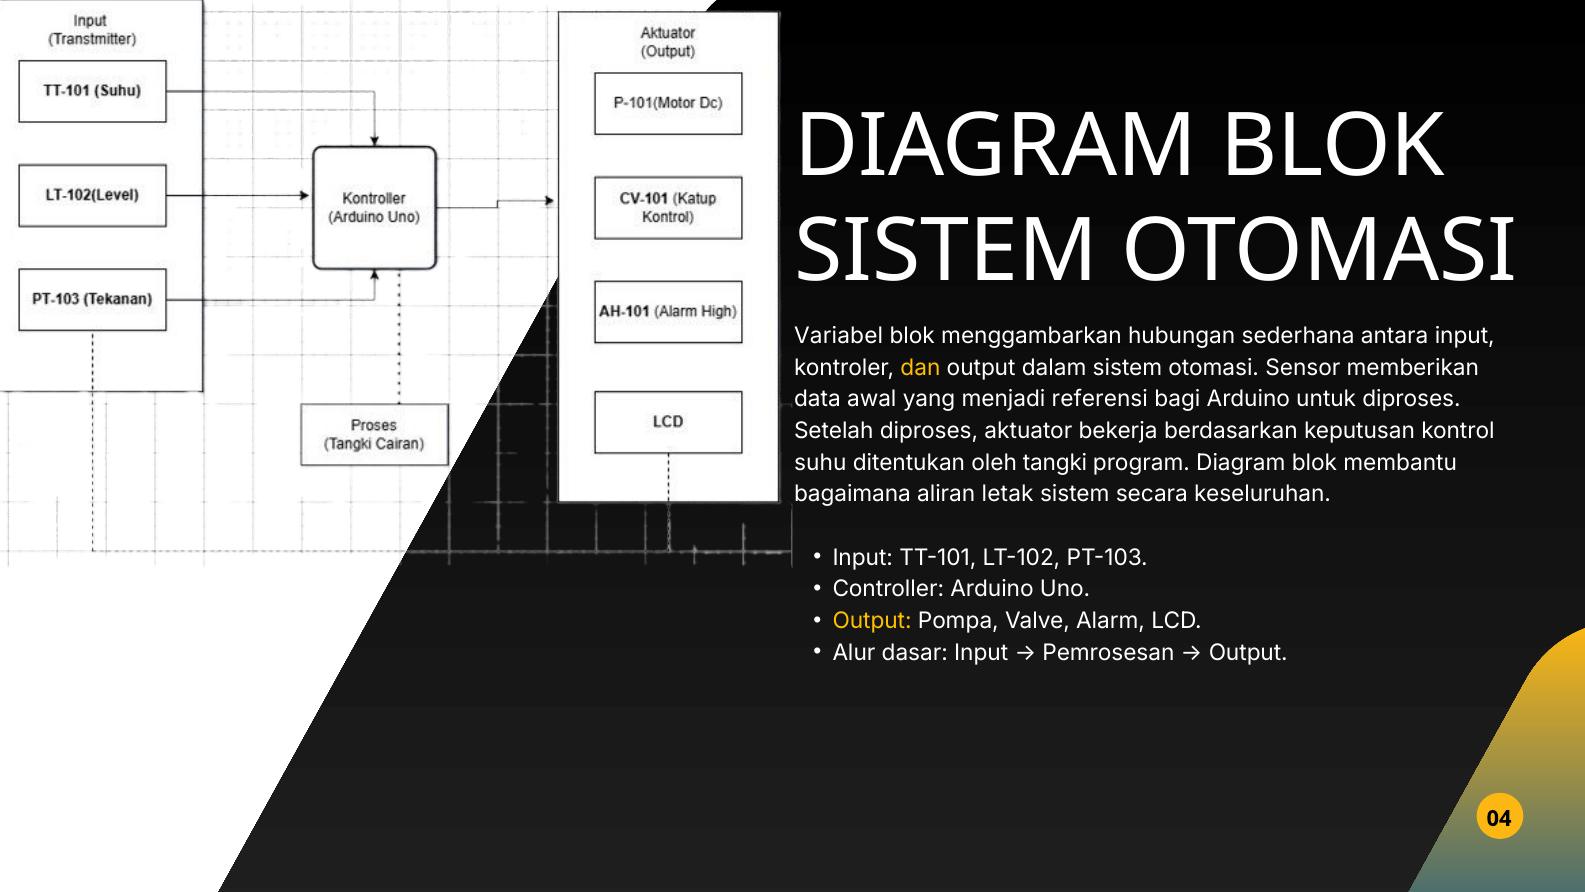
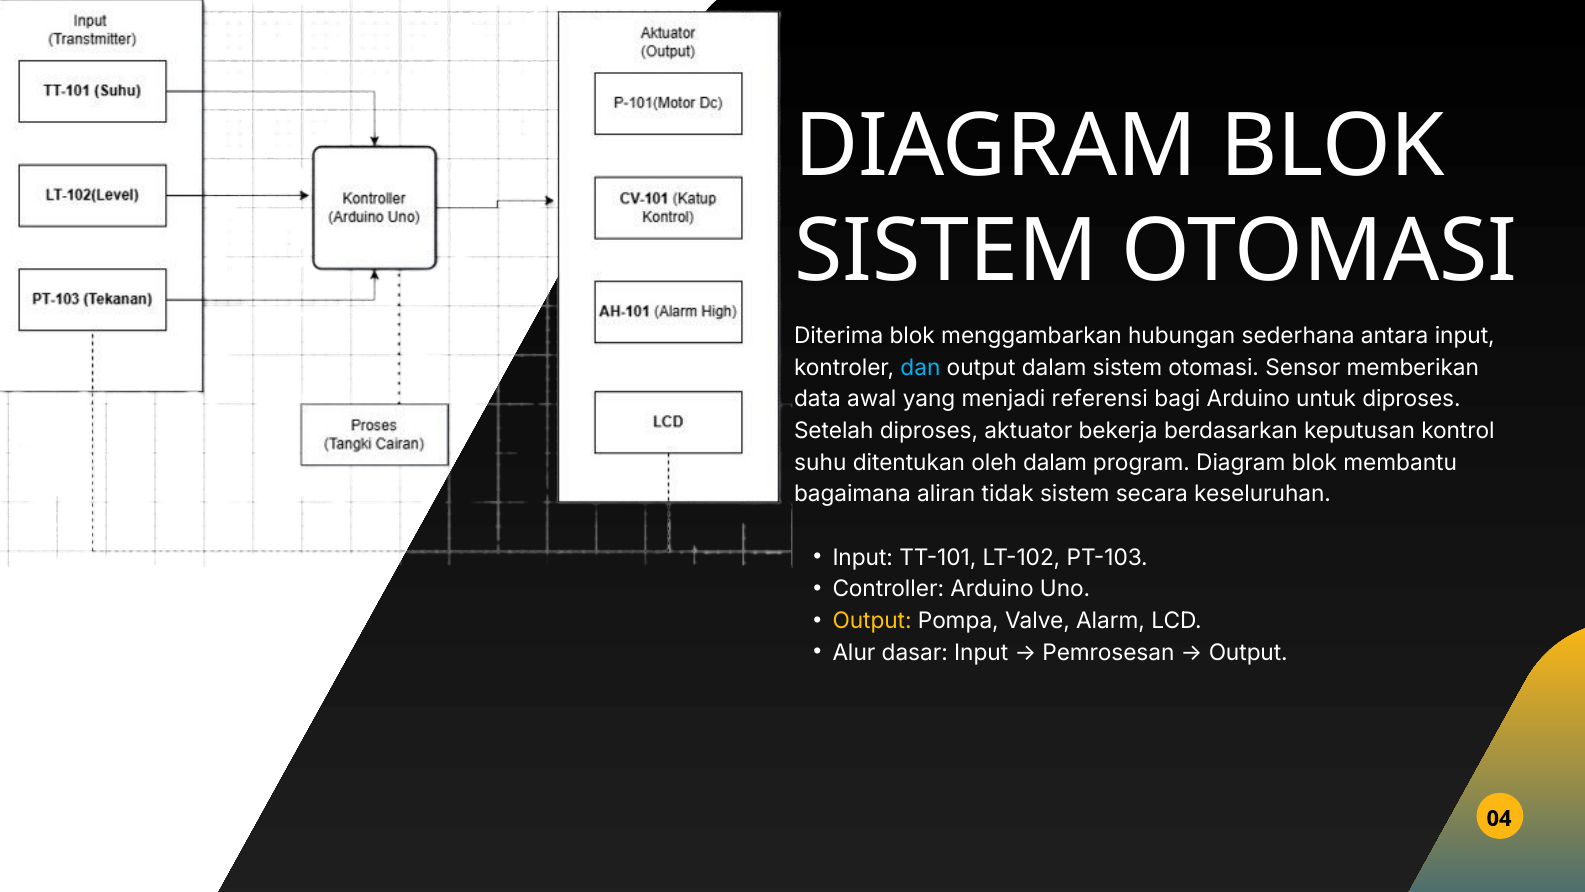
Variabel: Variabel -> Diterima (839, 336)
dan colour: yellow -> light blue (920, 368)
oleh tangki: tangki -> dalam (1055, 463)
letak: letak -> tidak (1008, 494)
